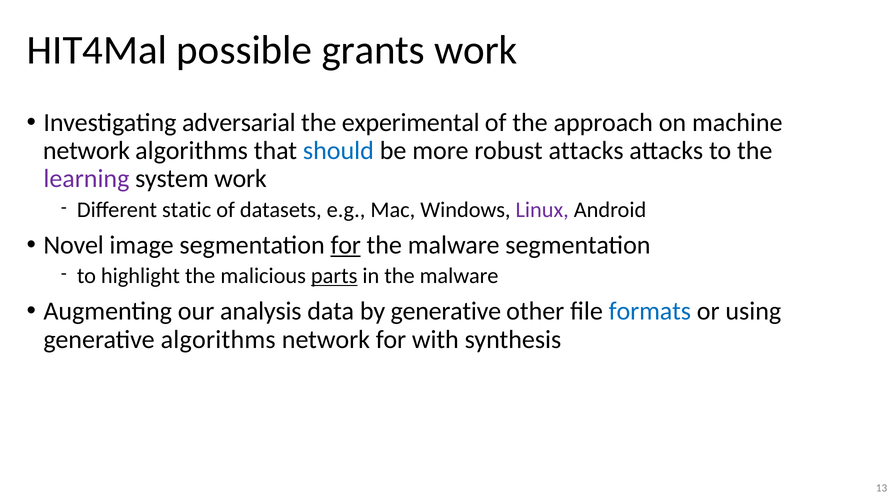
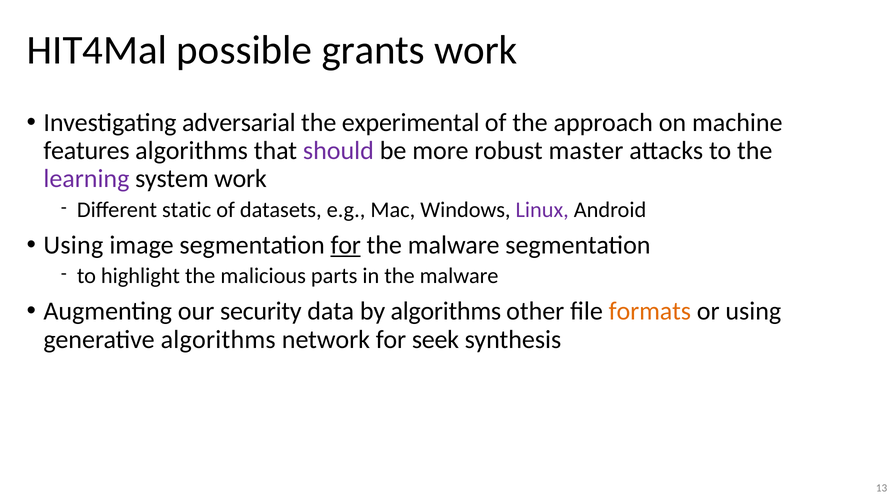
network: network -> features (87, 151)
should colour: blue -> purple (338, 151)
robust attacks: attacks -> master (586, 151)
Novel: Novel -> Using (73, 245)
parts underline: present -> none (334, 276)
analysis: analysis -> security (261, 311)
by generative: generative -> algorithms (446, 311)
formats colour: blue -> orange (650, 311)
with: with -> seek (435, 339)
